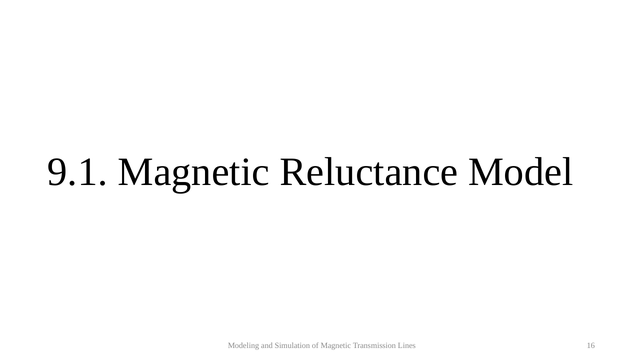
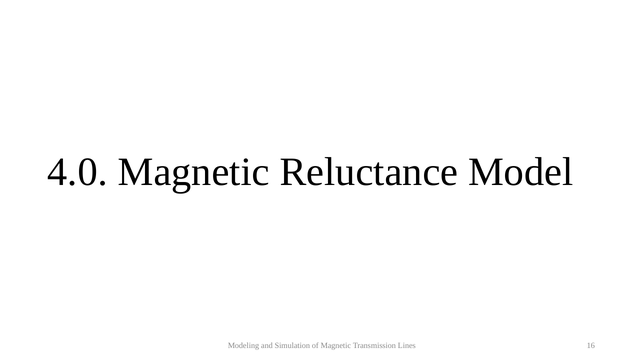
9.1: 9.1 -> 4.0 (78, 172)
